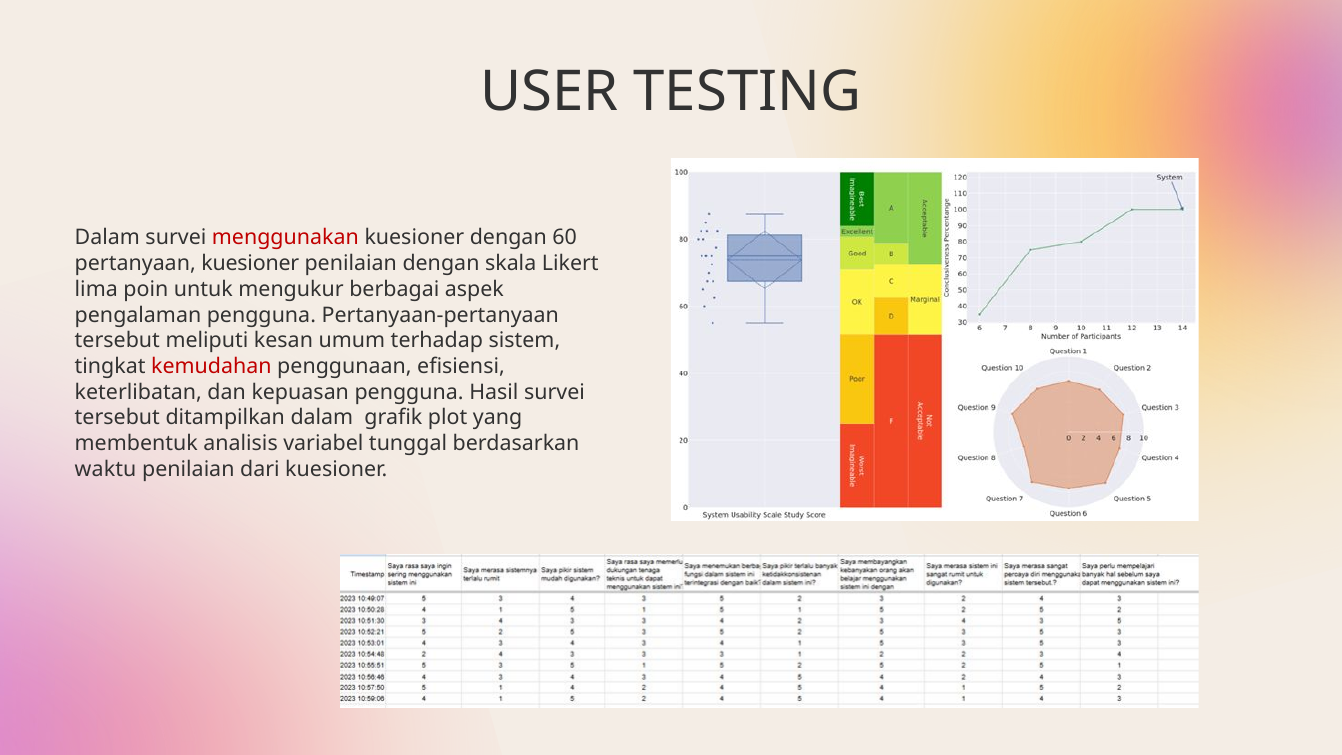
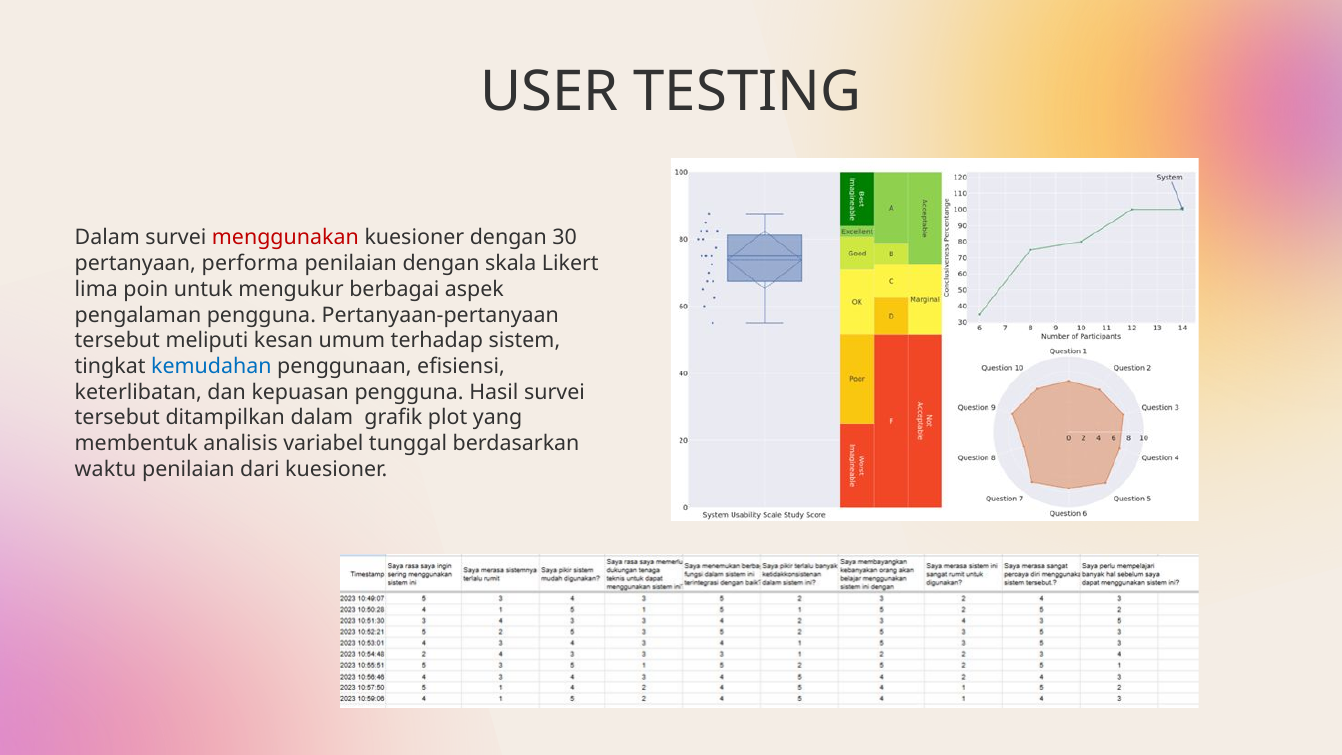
60: 60 -> 30 (565, 238)
pertanyaan kuesioner: kuesioner -> performa (250, 264)
kemudahan colour: red -> blue (211, 366)
